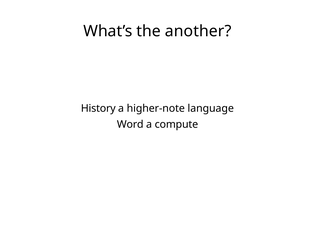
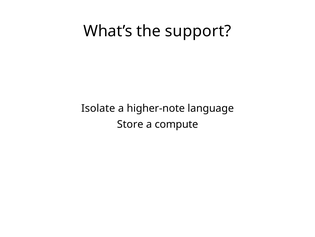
another: another -> support (198, 31)
History: History -> Isolate (98, 108)
Word: Word -> Store (130, 124)
